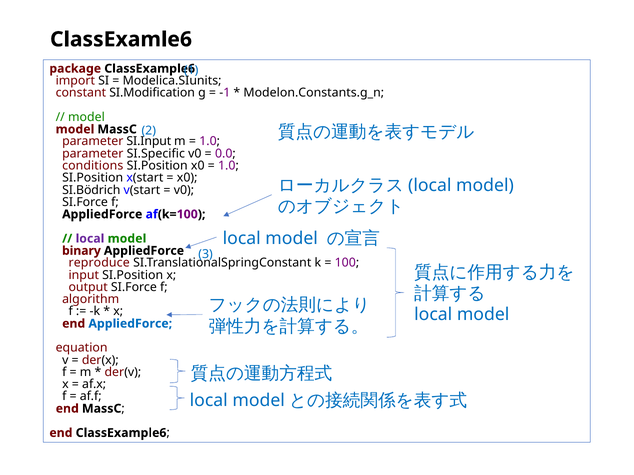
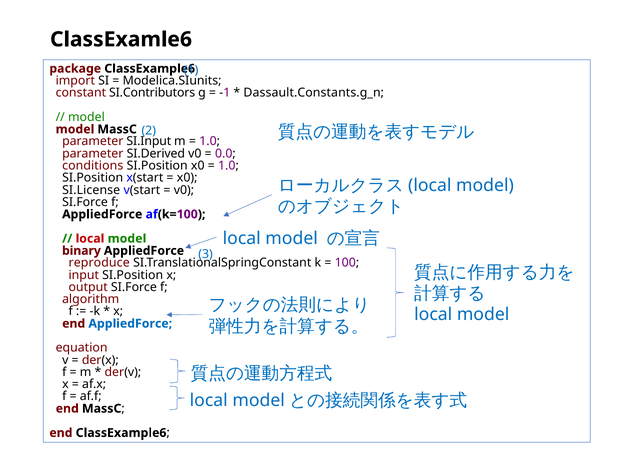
SI.Modification: SI.Modification -> SI.Contributors (152, 93)
Modelon.Constants.g_n: Modelon.Constants.g_n -> Dassault.Constants.g_n (314, 93)
SI.Specific: SI.Specific -> SI.Derived (156, 154)
SI.Bödrich: SI.Bödrich -> SI.License (91, 190)
local colour: purple -> red (90, 239)
